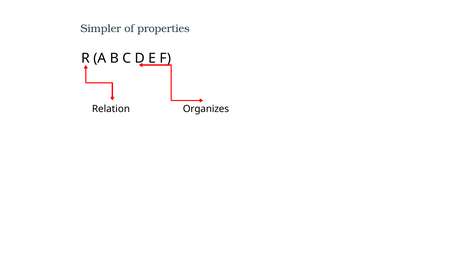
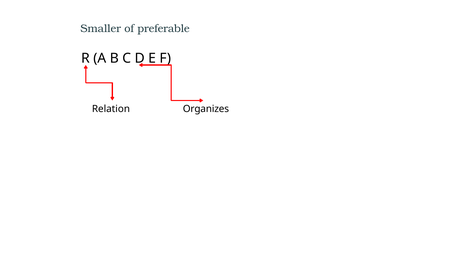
Simpler: Simpler -> Smaller (101, 28)
properties: properties -> preferable (163, 28)
